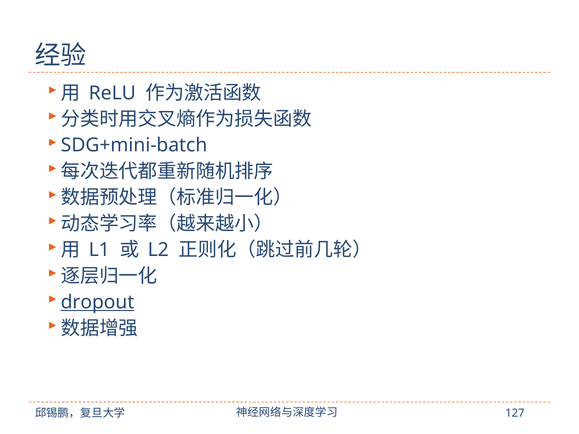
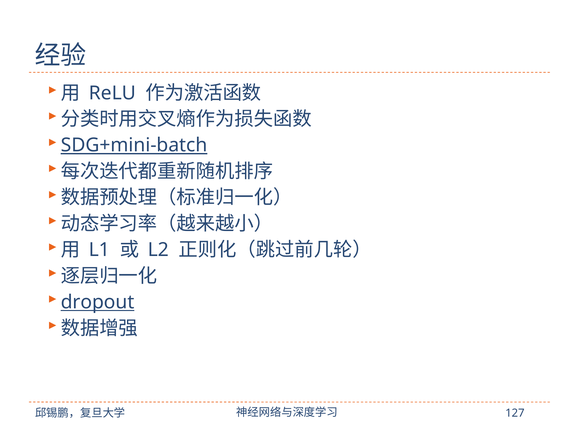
SDG+mini-batch underline: none -> present (134, 145)
